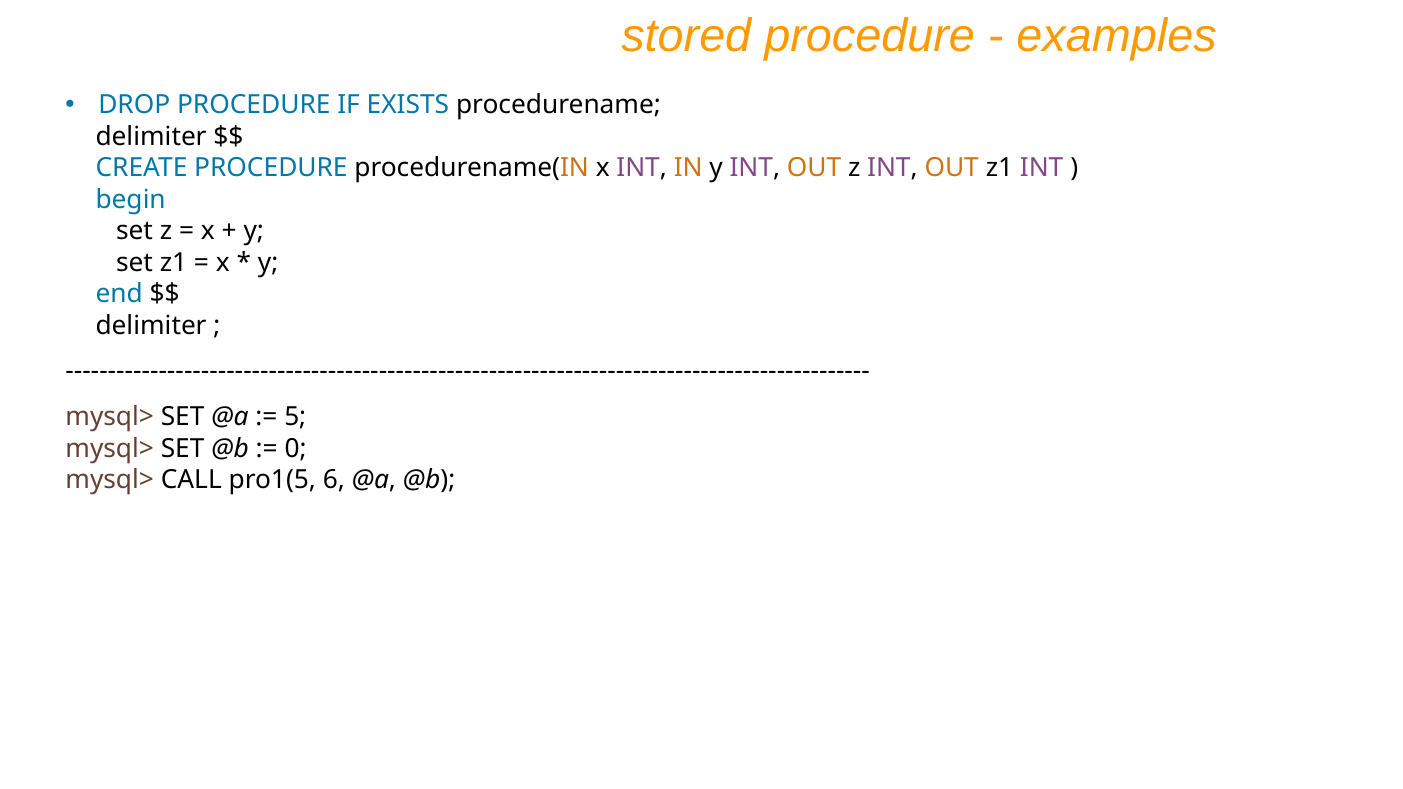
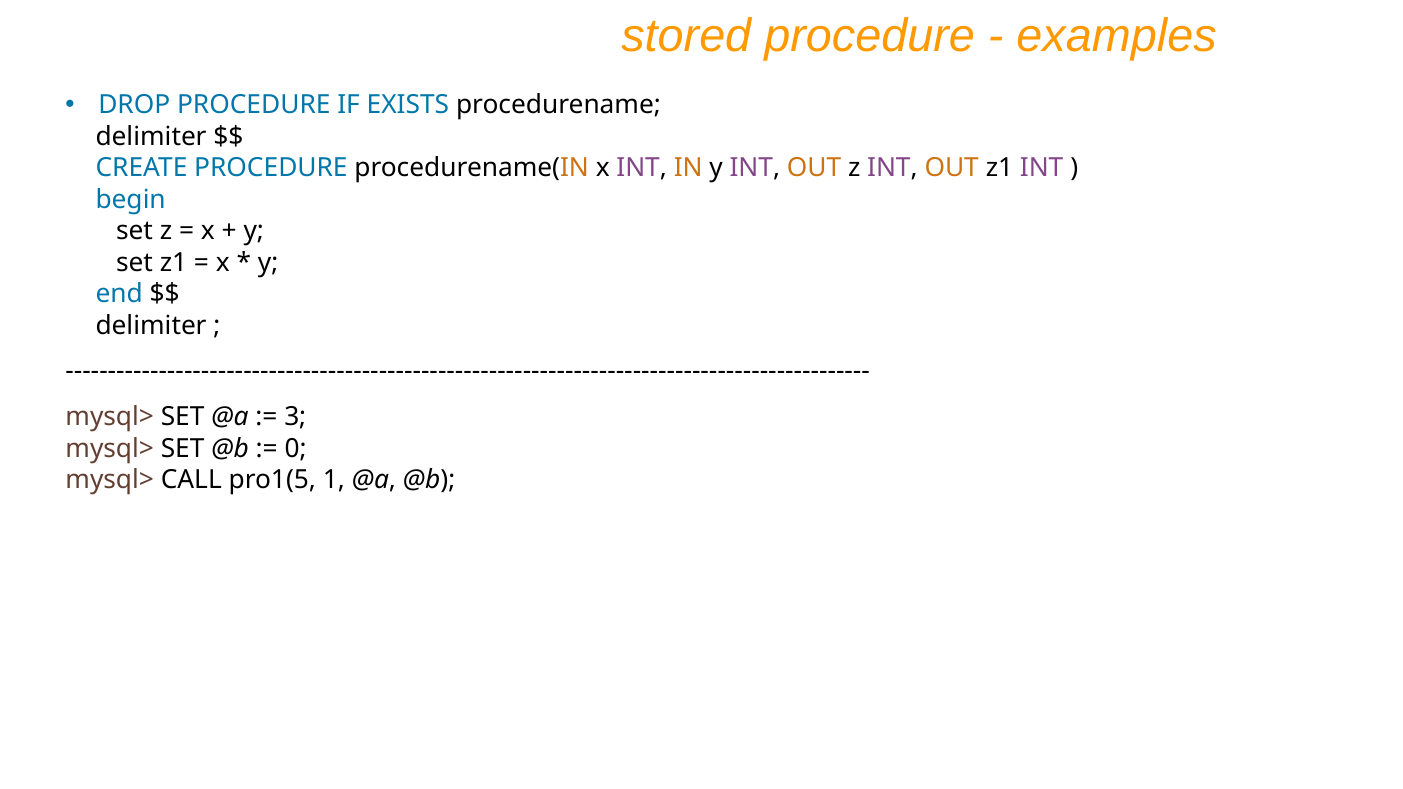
5: 5 -> 3 (295, 417)
6: 6 -> 1 (334, 480)
